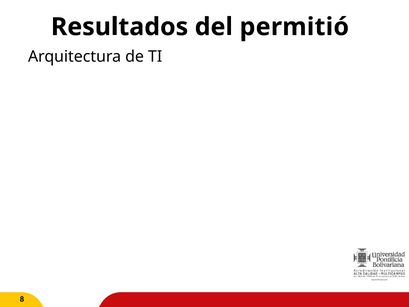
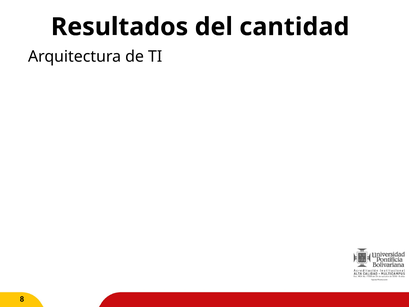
permitió: permitió -> cantidad (294, 27)
